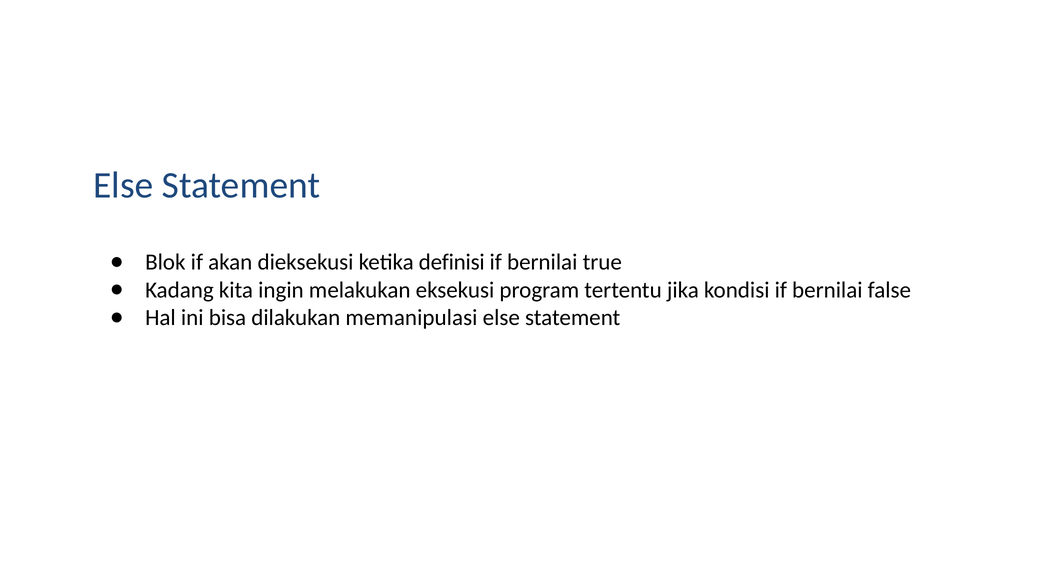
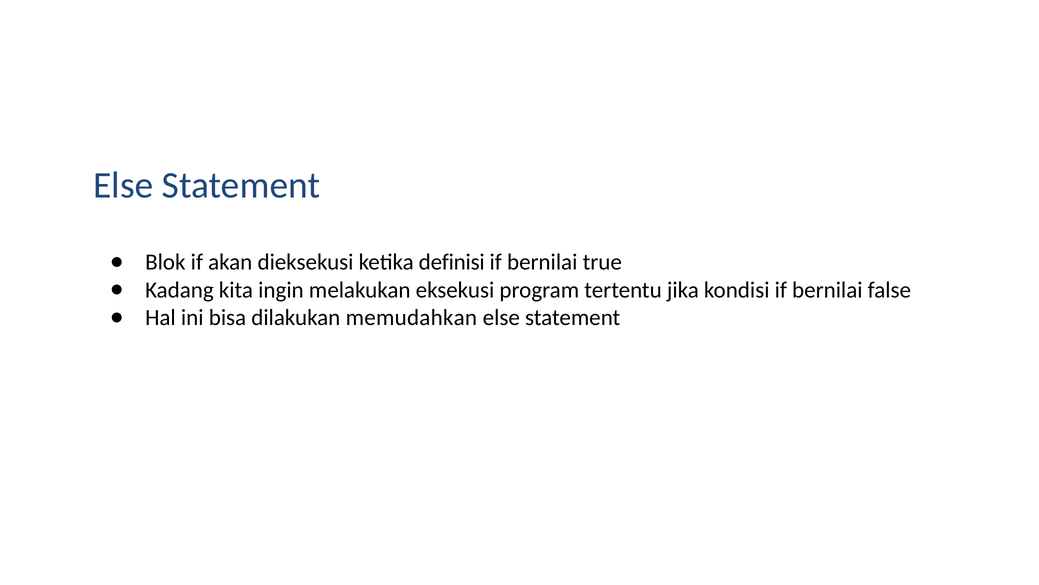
memanipulasi: memanipulasi -> memudahkan (411, 317)
